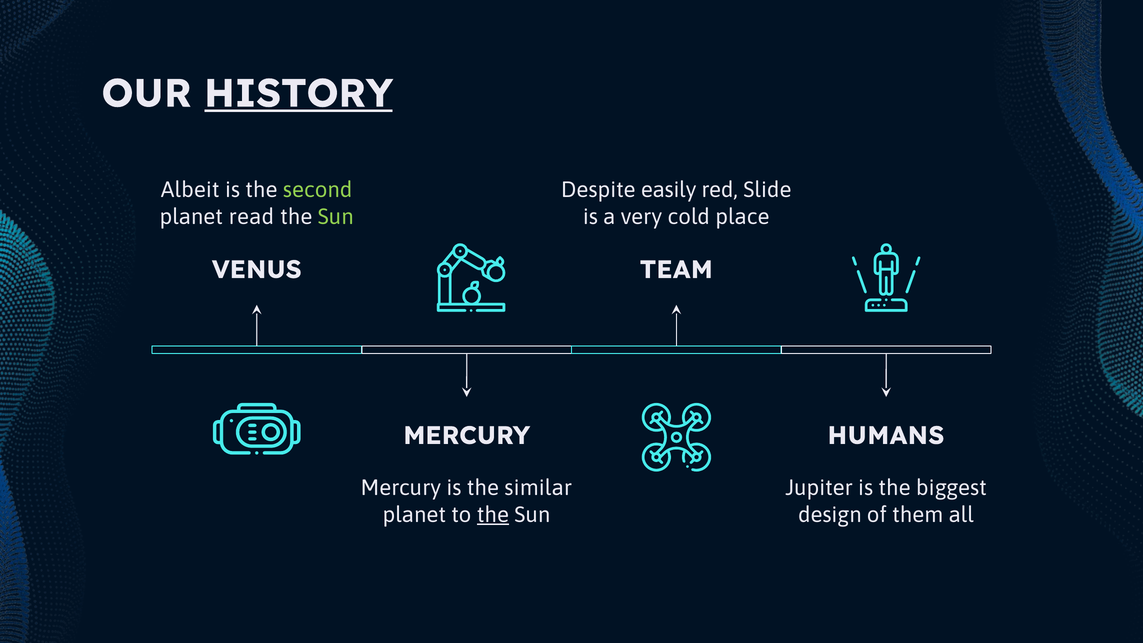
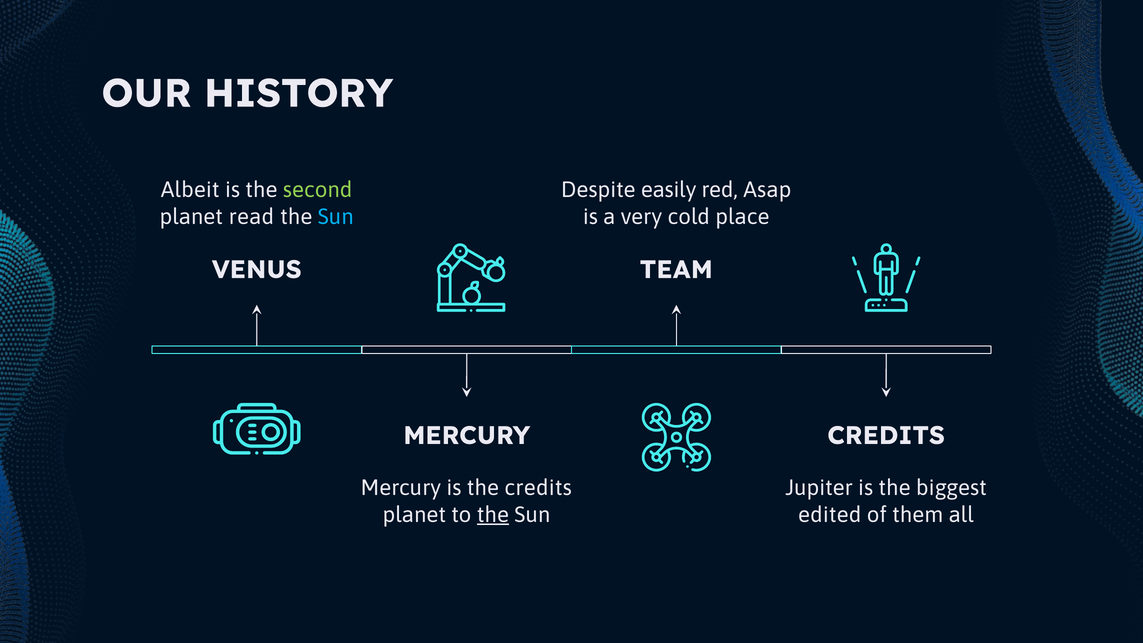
HISTORY underline: present -> none (299, 94)
Slide: Slide -> Asap (767, 190)
Sun colour: light green -> light blue (336, 217)
HUMANS: HUMANS -> CREDITS (886, 436)
the similar: similar -> credits (538, 488)
design: design -> edited (830, 515)
